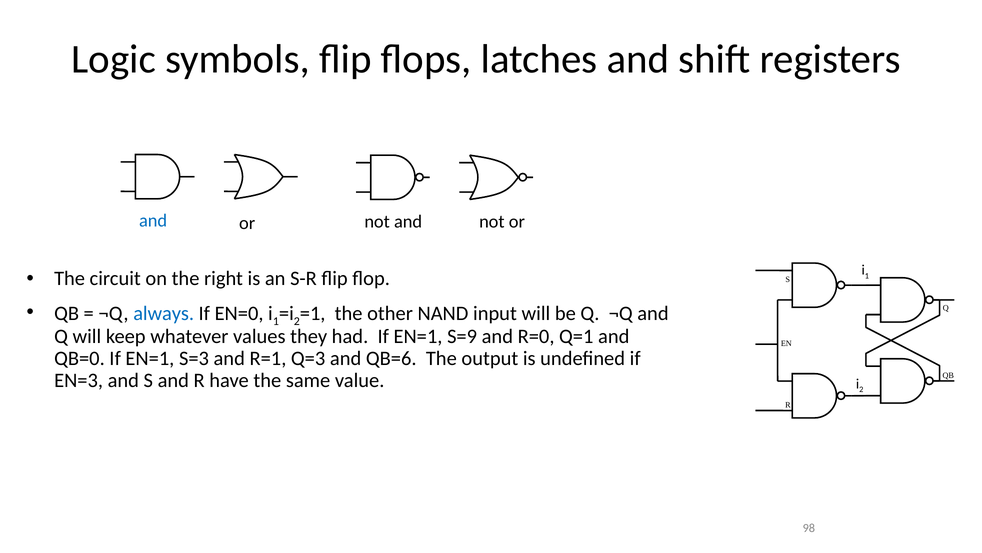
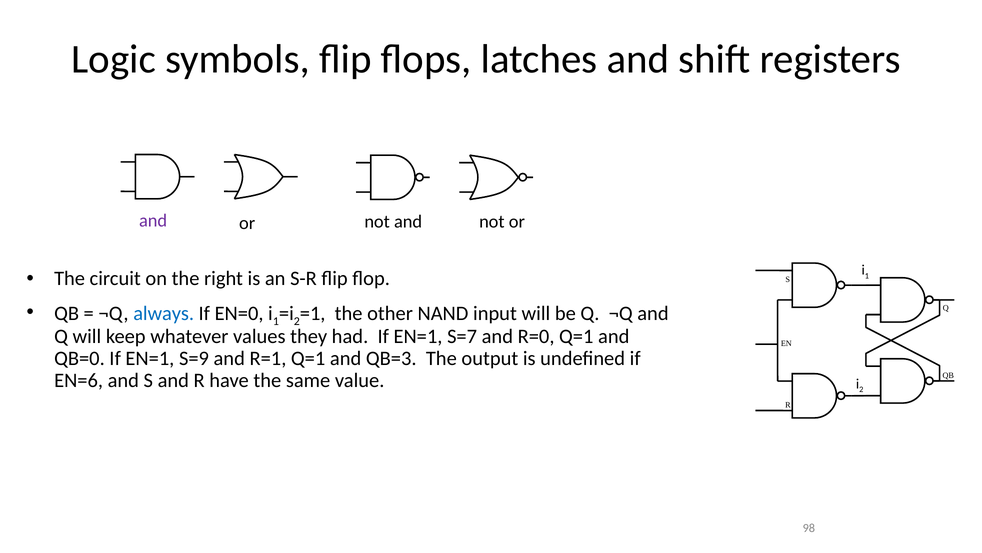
and colour: blue -> purple (153, 220)
S=9: S=9 -> S=7 (462, 336)
S=3: S=3 -> S=9 (194, 358)
R=1 Q=3: Q=3 -> Q=1 (308, 358)
QB=6: QB=6 -> QB=3 (391, 358)
EN=3: EN=3 -> EN=6 (79, 380)
